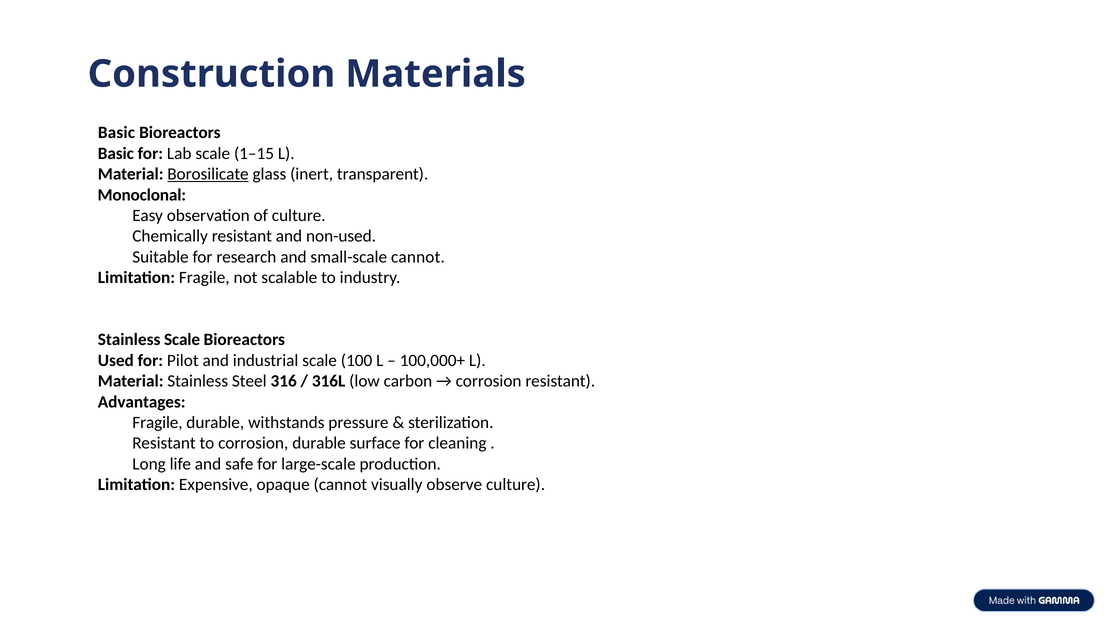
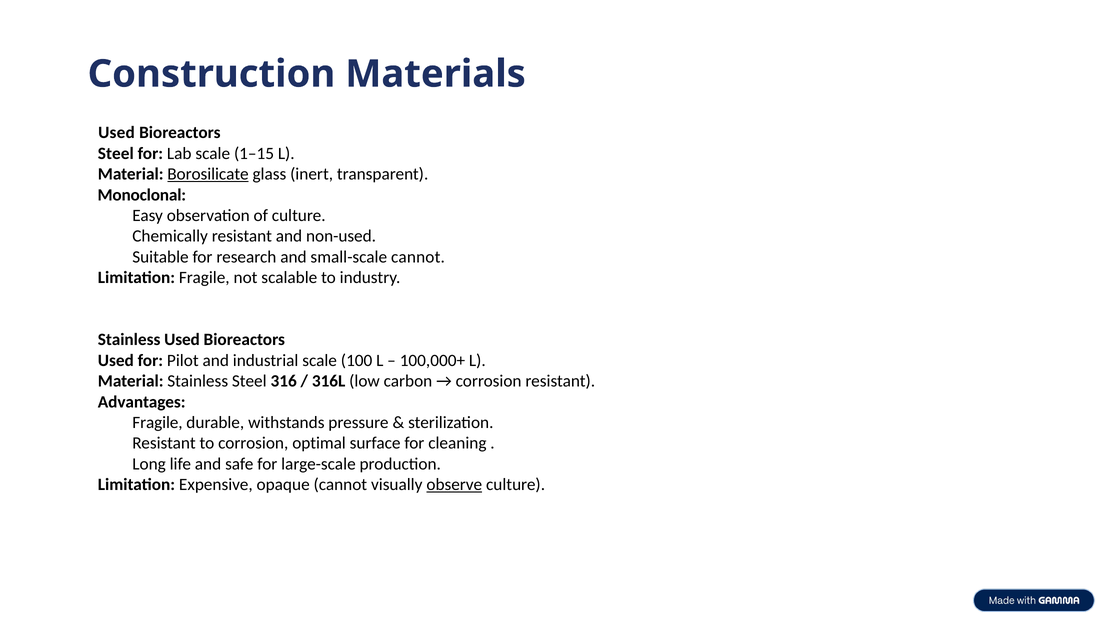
Basic: Basic -> Used (116, 133)
Basic: Basic -> Steel (116, 153)
Stainless Scale: Scale -> Used (182, 340)
corrosion durable: durable -> optimal (319, 443)
observe underline: none -> present (454, 485)
